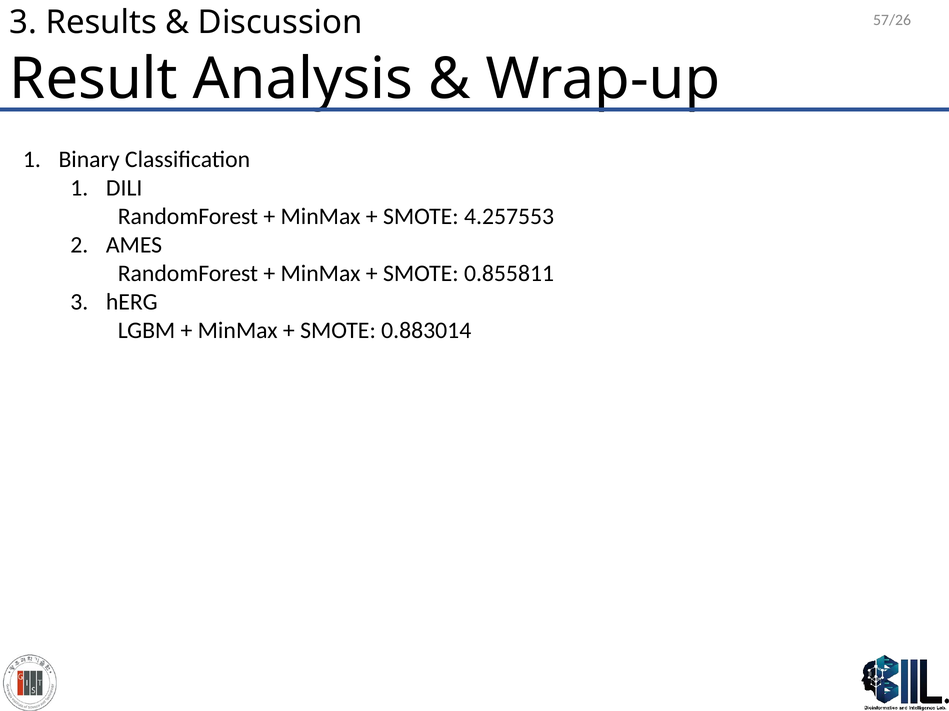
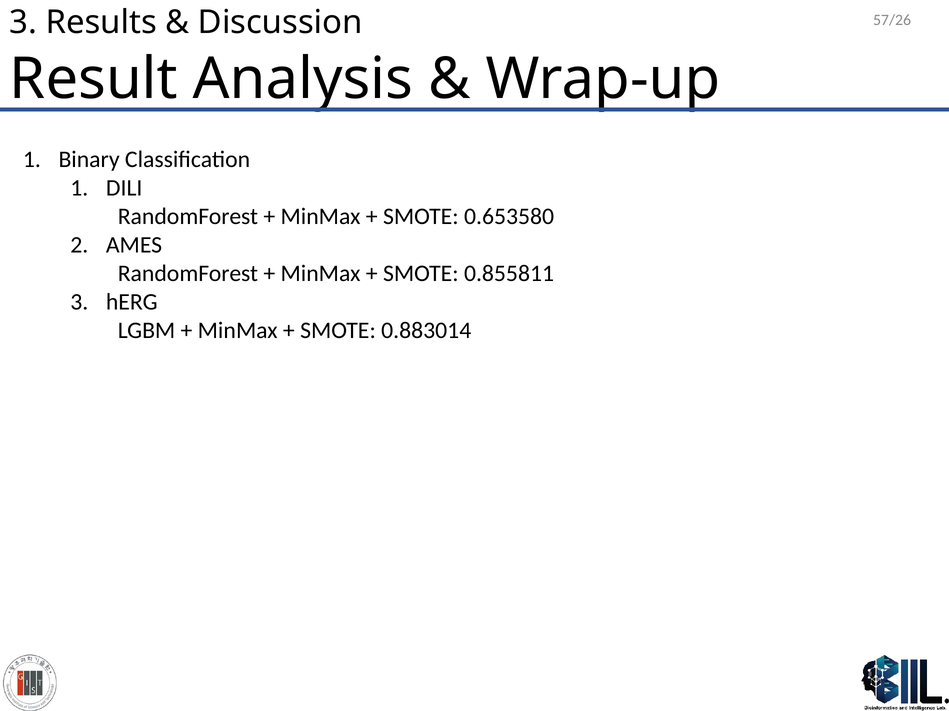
4.257553: 4.257553 -> 0.653580 (509, 217)
